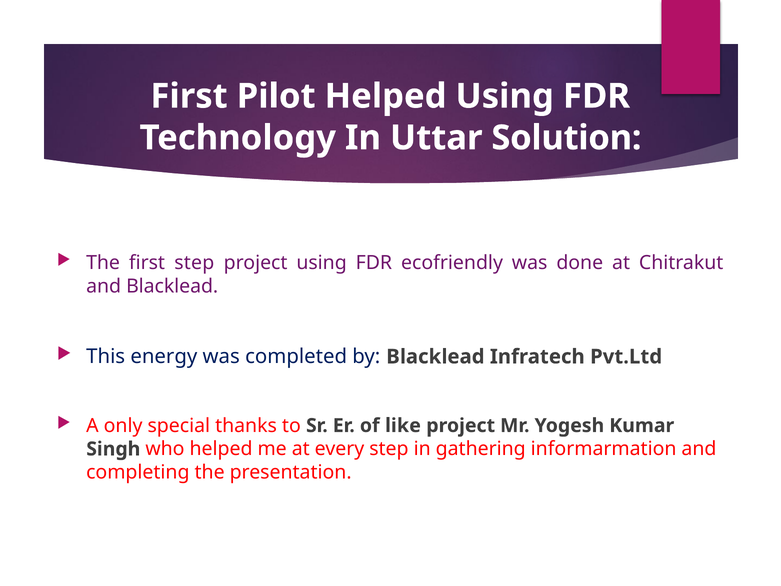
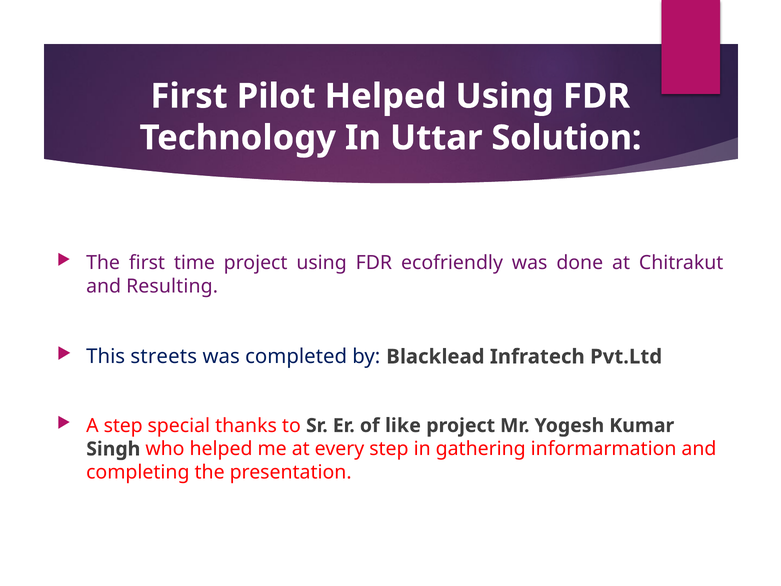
first step: step -> time (194, 263)
and Blacklead: Blacklead -> Resulting (172, 286)
energy: energy -> streets (164, 357)
A only: only -> step (123, 425)
